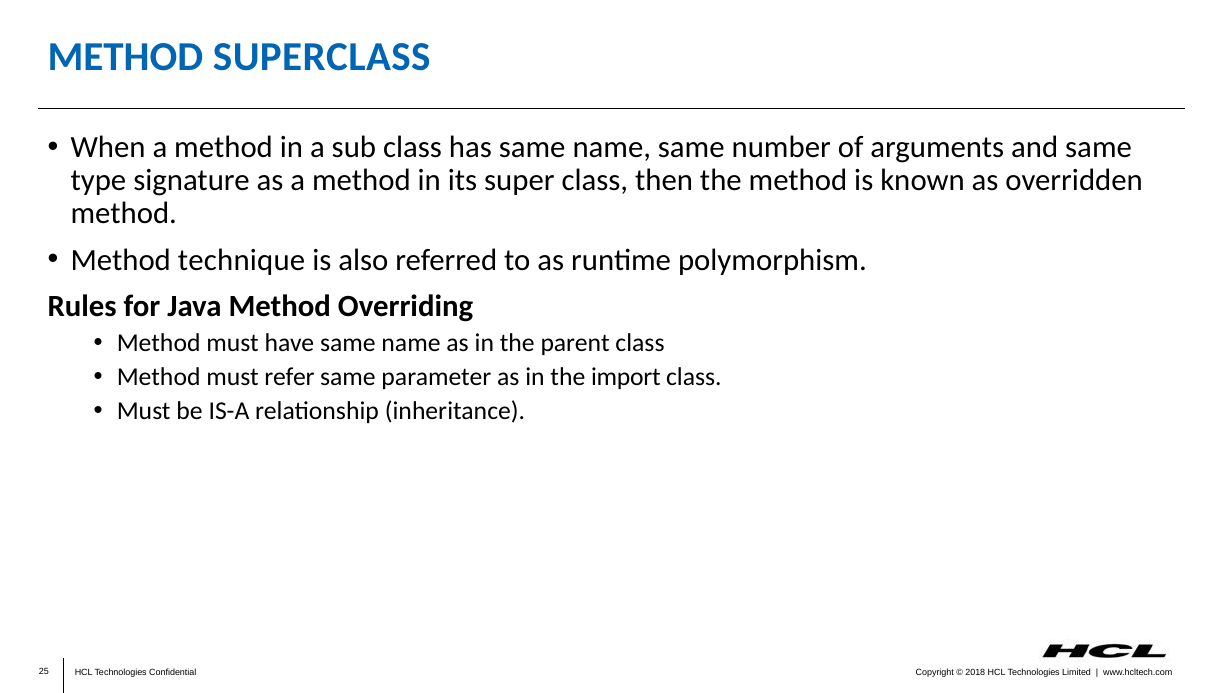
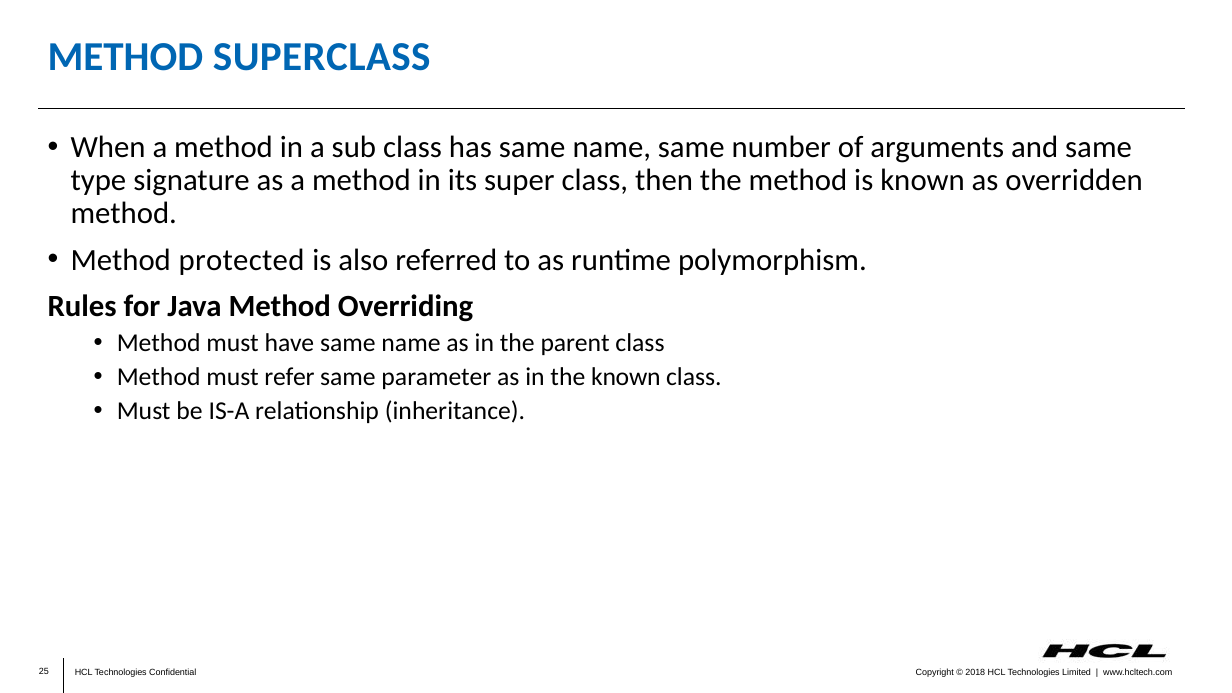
technique: technique -> protected (242, 260)
the import: import -> known (626, 377)
